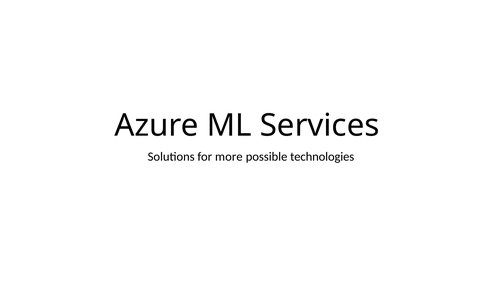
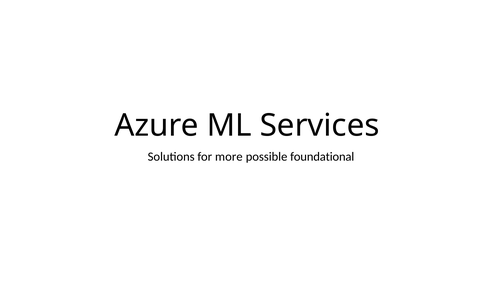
technologies: technologies -> foundational (322, 157)
